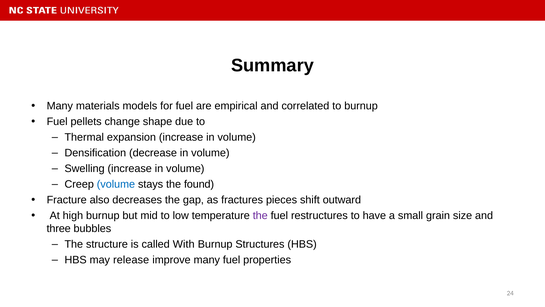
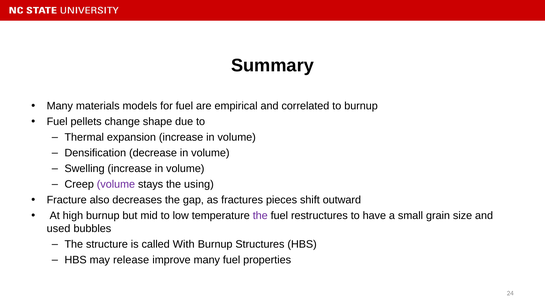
volume colour: blue -> purple (116, 184)
found: found -> using (199, 184)
three: three -> used (59, 228)
